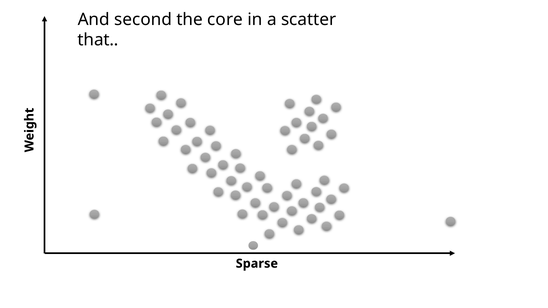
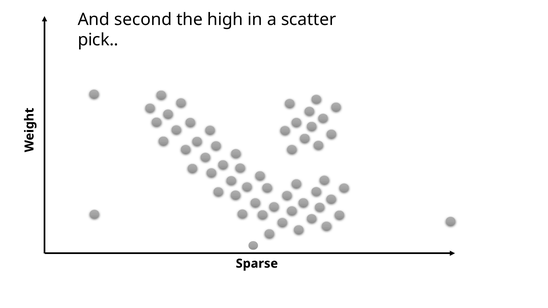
core: core -> high (225, 19)
that: that -> pick (98, 40)
